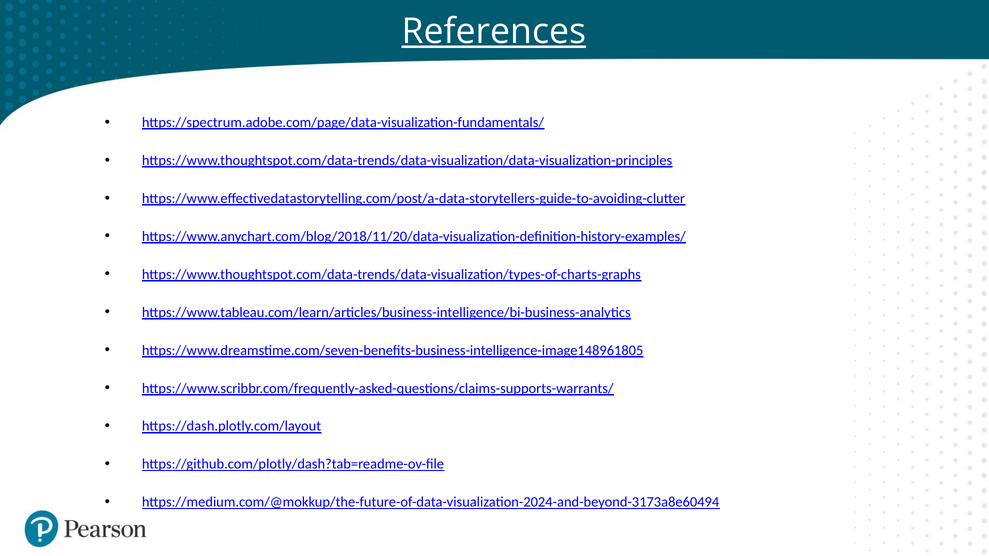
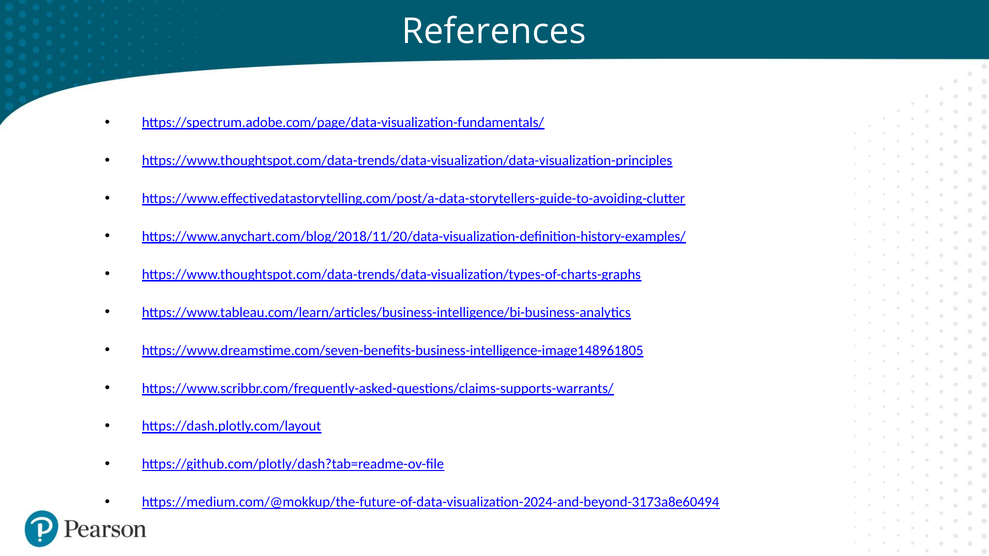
References underline: present -> none (494, 32)
